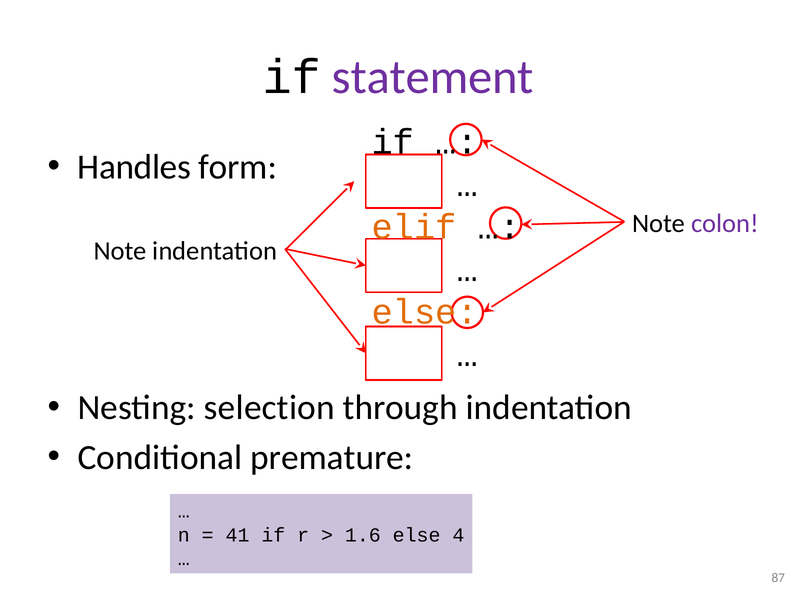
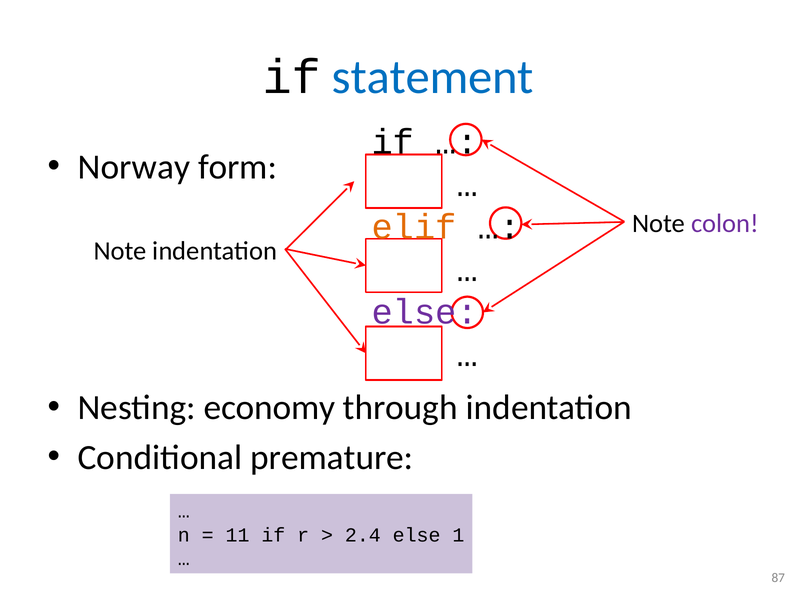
statement colour: purple -> blue (433, 77)
Handles: Handles -> Norway (134, 167)
else colour: orange -> purple (425, 312)
selection: selection -> economy (270, 408)
41: 41 -> 11 (238, 535)
1.6: 1.6 -> 2.4 (363, 535)
4: 4 -> 1 (458, 535)
